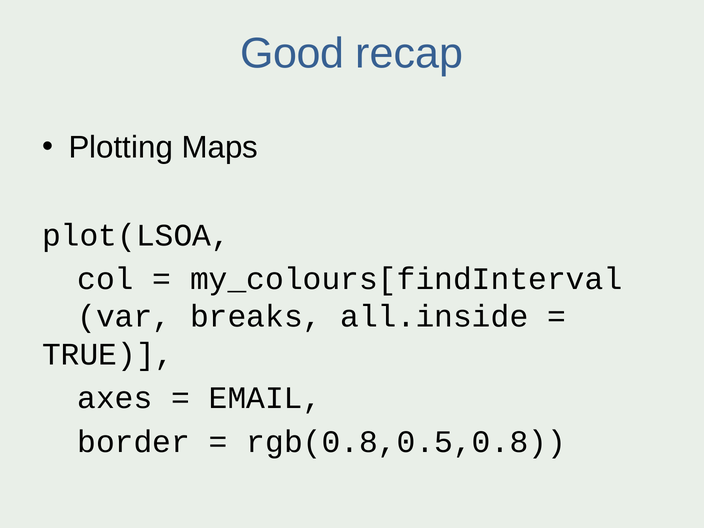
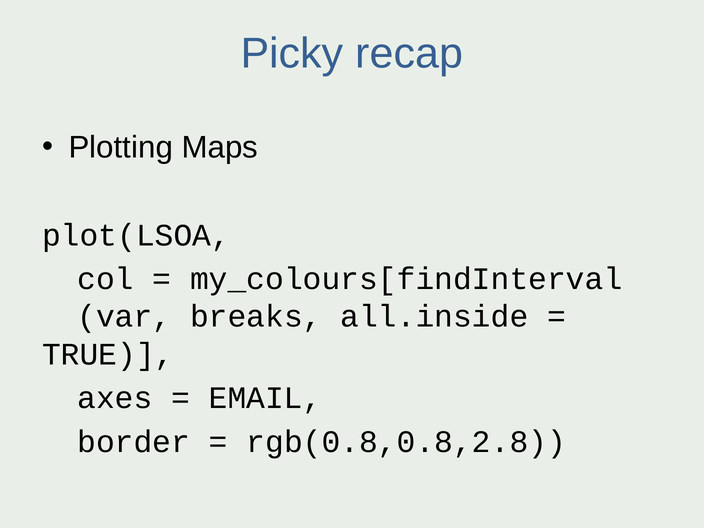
Good: Good -> Picky (292, 53)
rgb(0.8,0.5,0.8: rgb(0.8,0.5,0.8 -> rgb(0.8,0.8,2.8 (406, 442)
